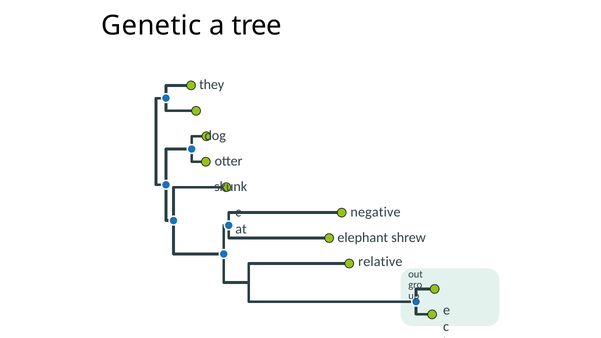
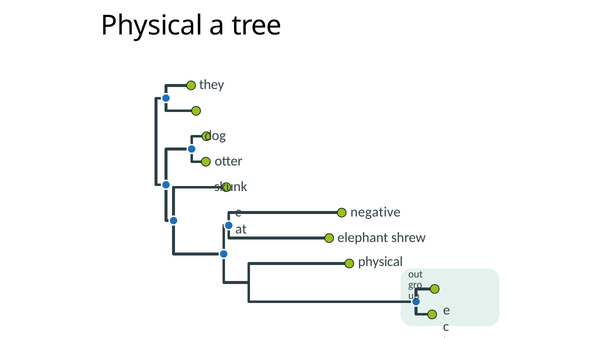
Genetic: Genetic -> Physical (152, 26)
relative: relative -> physical (380, 262)
